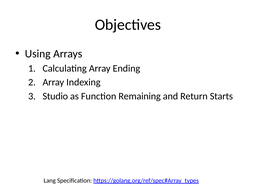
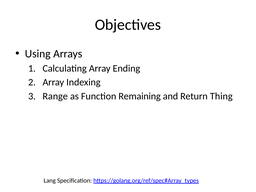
Studio: Studio -> Range (55, 96)
Starts: Starts -> Thing (221, 96)
